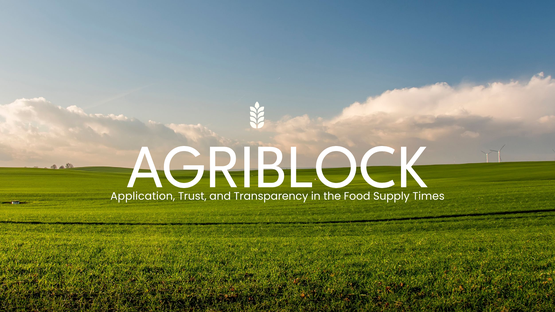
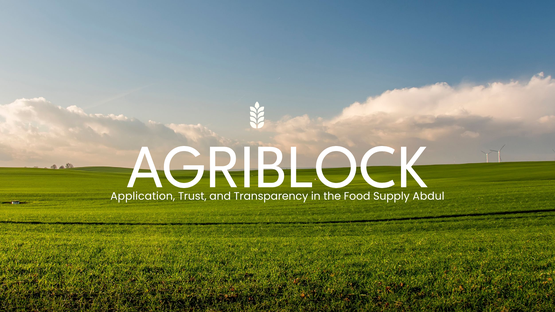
Times: Times -> Abdul (429, 196)
